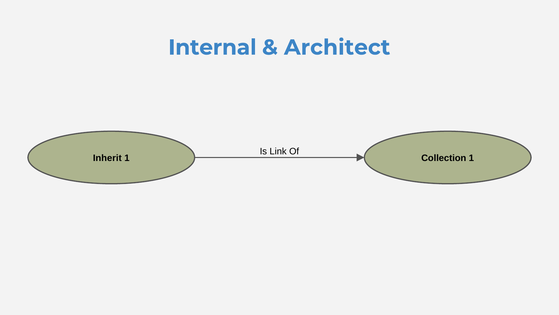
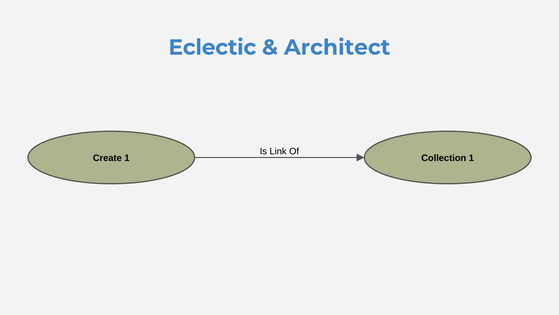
Internal: Internal -> Eclectic (212, 47)
Inherit: Inherit -> Create (107, 158)
